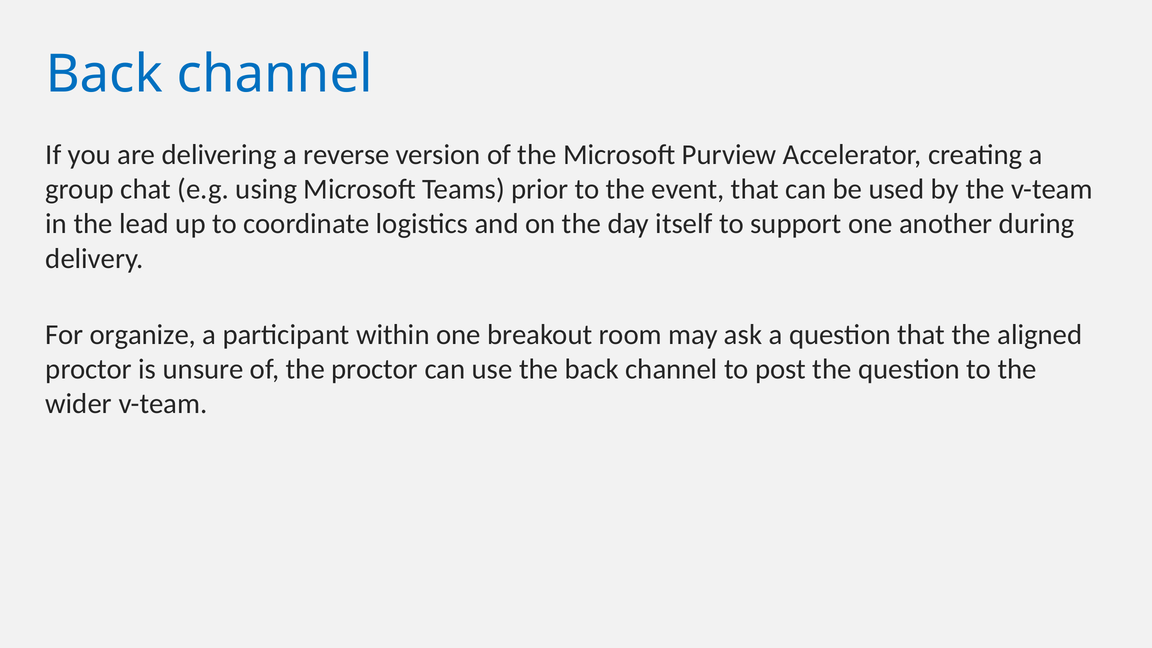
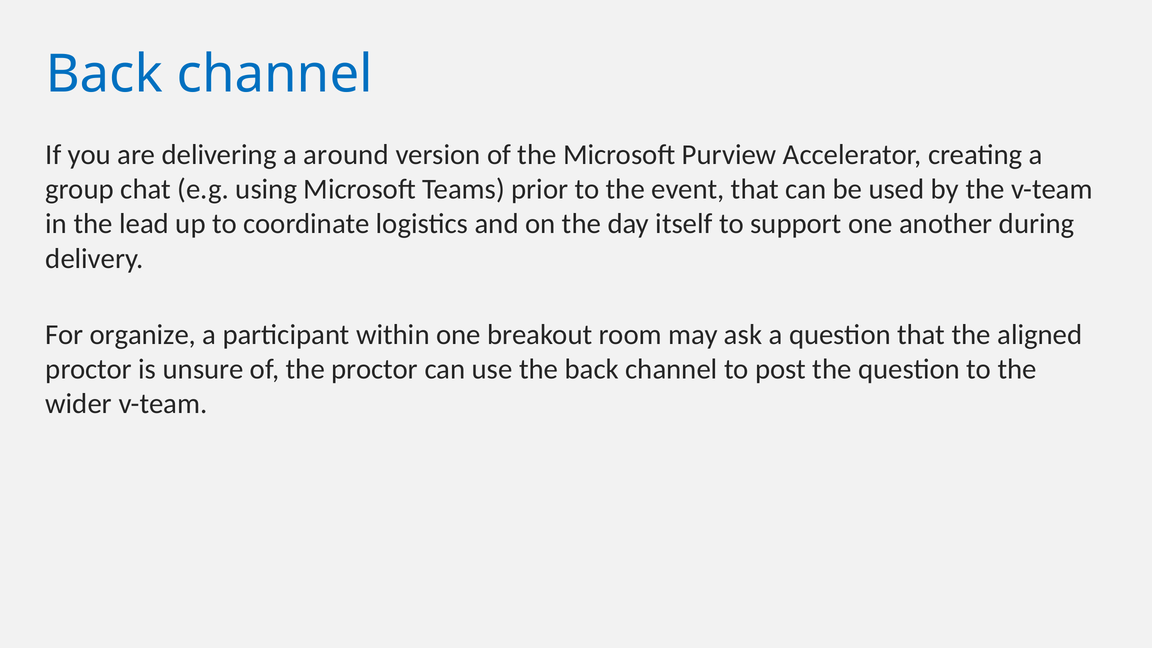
reverse: reverse -> around (346, 155)
